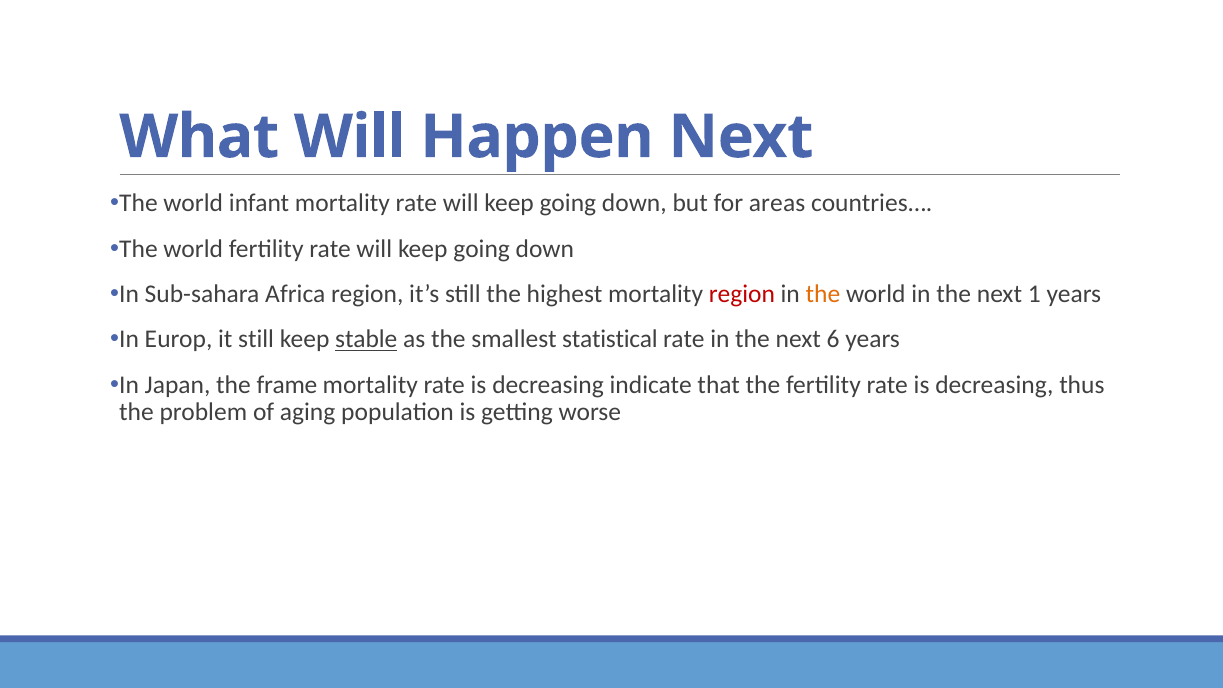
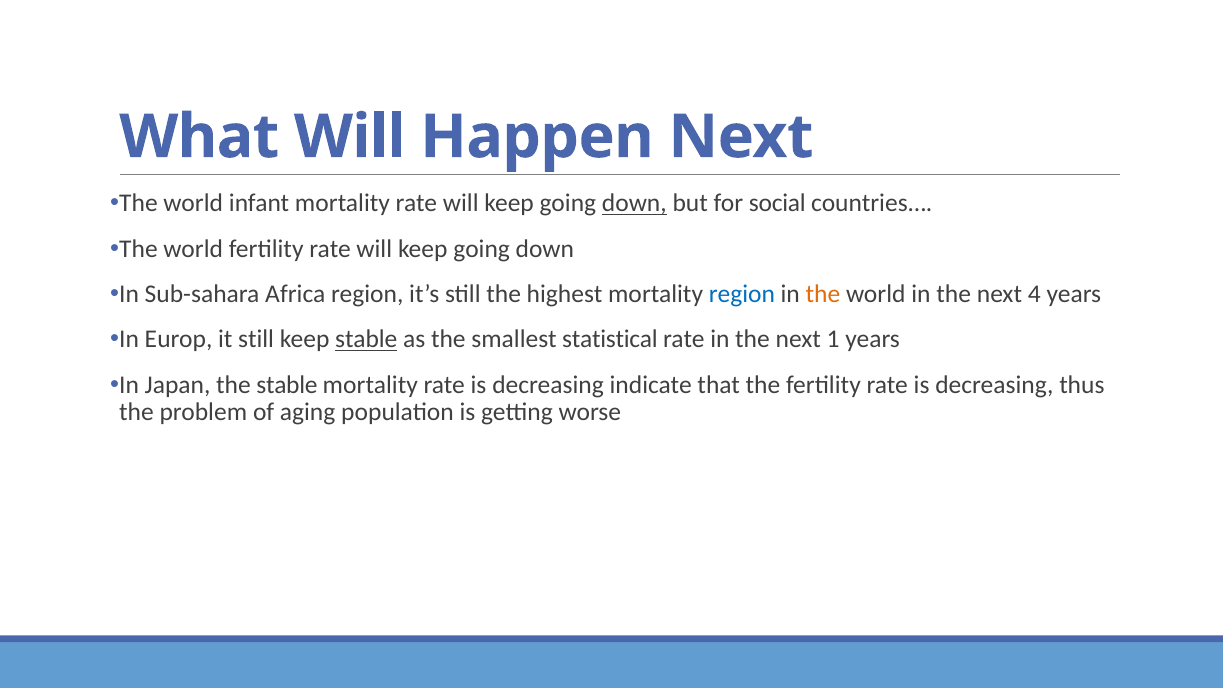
down underline: none -> present (634, 203)
areas: areas -> social (777, 203)
region colour: red -> blue (742, 294)
1: 1 -> 4 (1034, 294)
6: 6 -> 1 (833, 339)
the frame: frame -> stable (287, 385)
